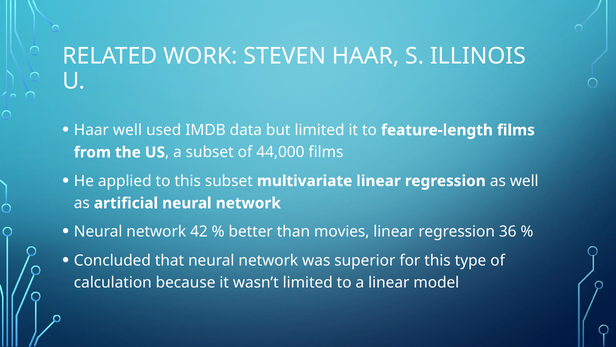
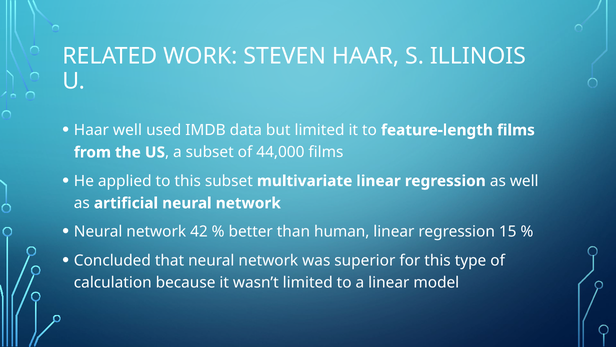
movies: movies -> human (342, 232)
36: 36 -> 15 (508, 232)
